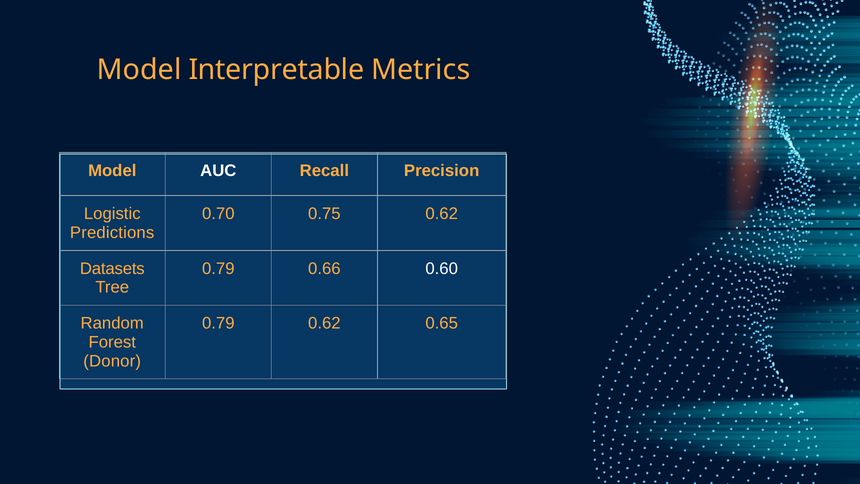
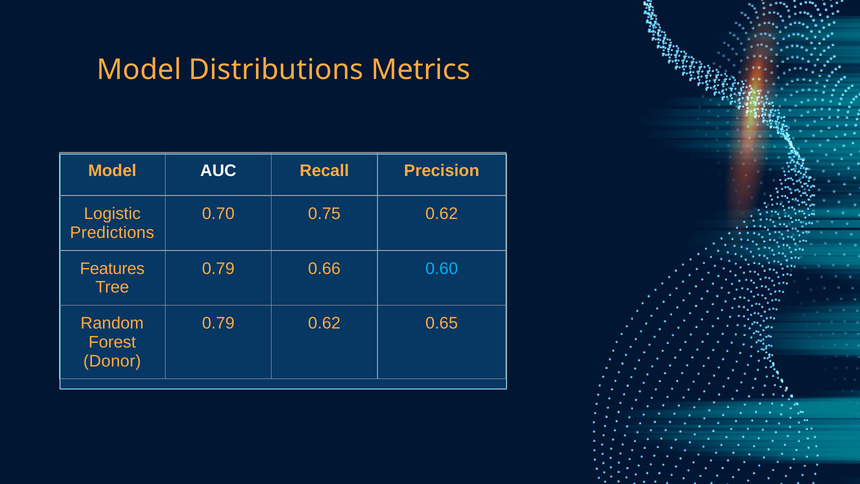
Interpretable: Interpretable -> Distributions (276, 70)
Datasets: Datasets -> Features (112, 269)
0.60 colour: white -> light blue (442, 269)
